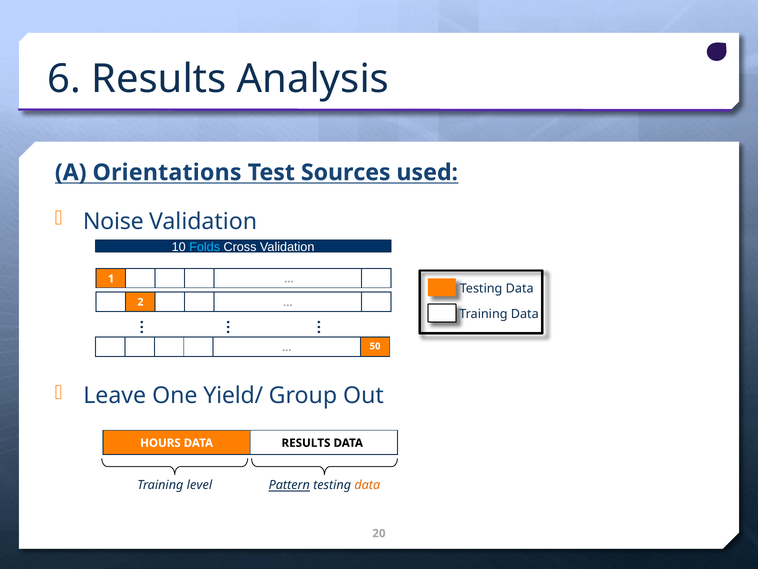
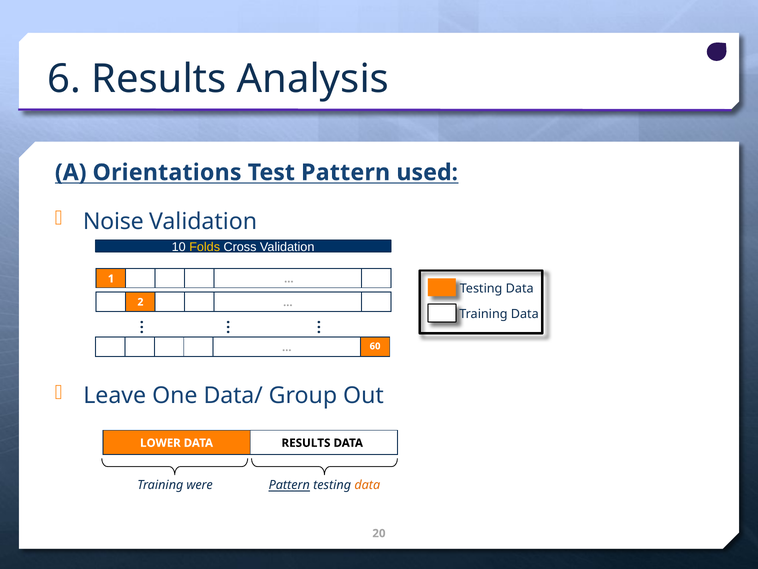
Test Sources: Sources -> Pattern (346, 172)
Folds colour: light blue -> yellow (205, 247)
50: 50 -> 60 (375, 346)
Yield/: Yield/ -> Data/ (233, 395)
HOURS: HOURS -> LOWER (160, 443)
level: level -> were (200, 485)
